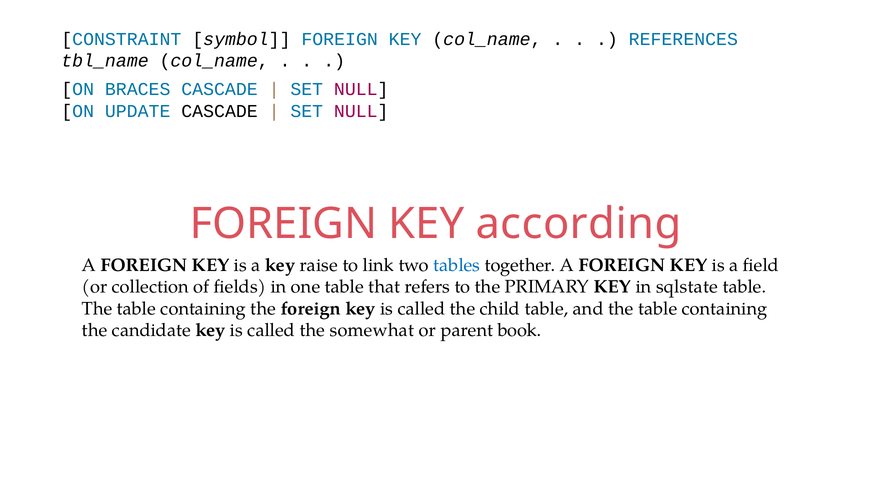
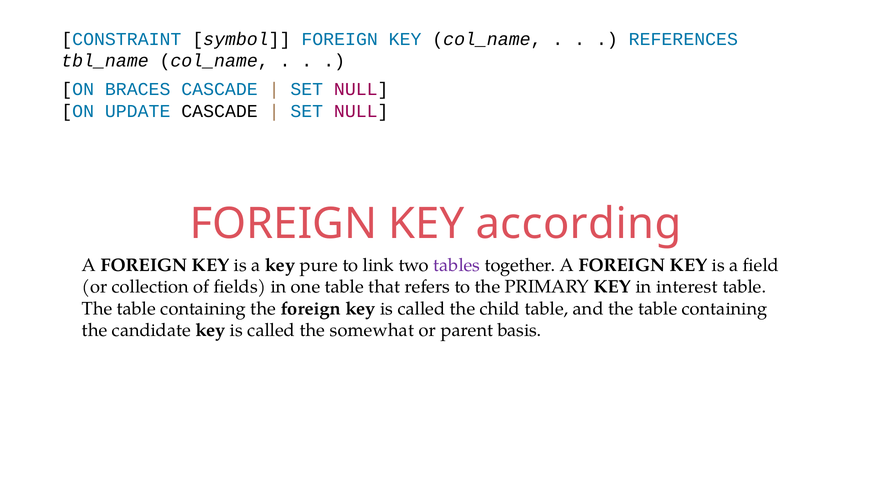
raise: raise -> pure (319, 265)
tables colour: blue -> purple (457, 265)
sqlstate: sqlstate -> interest (687, 287)
book: book -> basis (519, 331)
